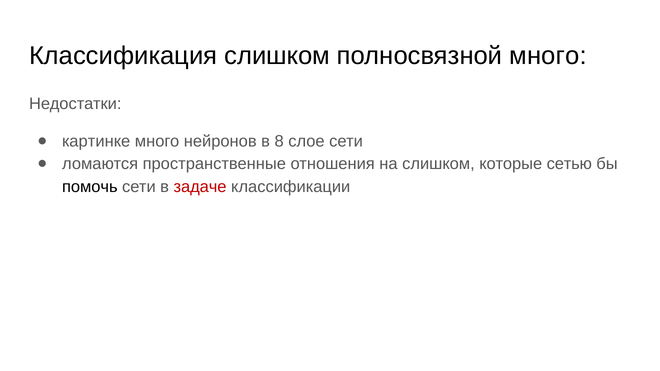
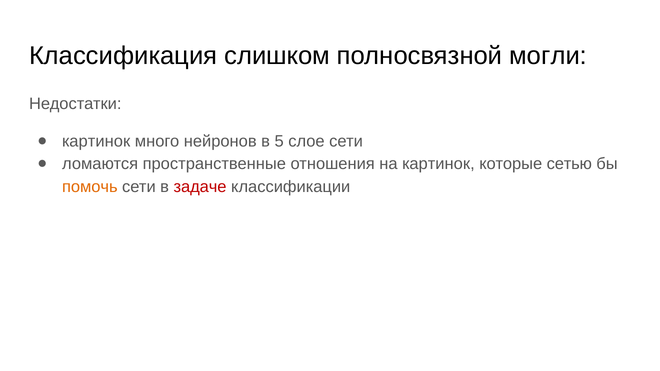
полносвязной много: много -> могли (548, 56)
картинке: картинке -> картинок (96, 141)
8: 8 -> 5 (279, 141)
на слишком: слишком -> картинок (438, 164)
помочь colour: black -> orange (90, 187)
